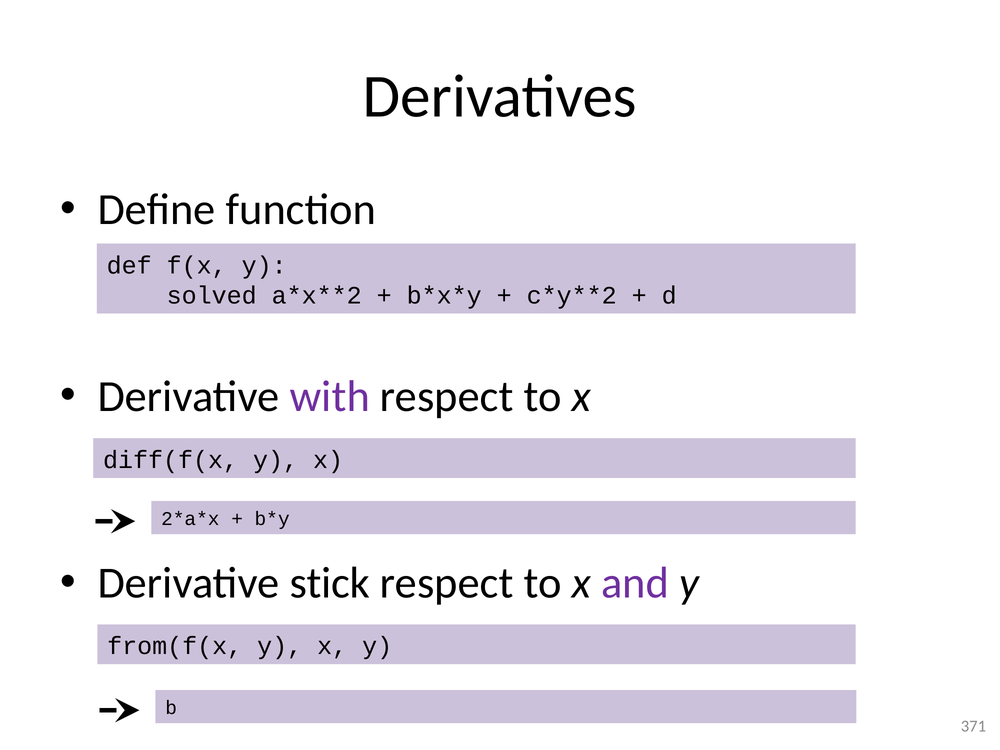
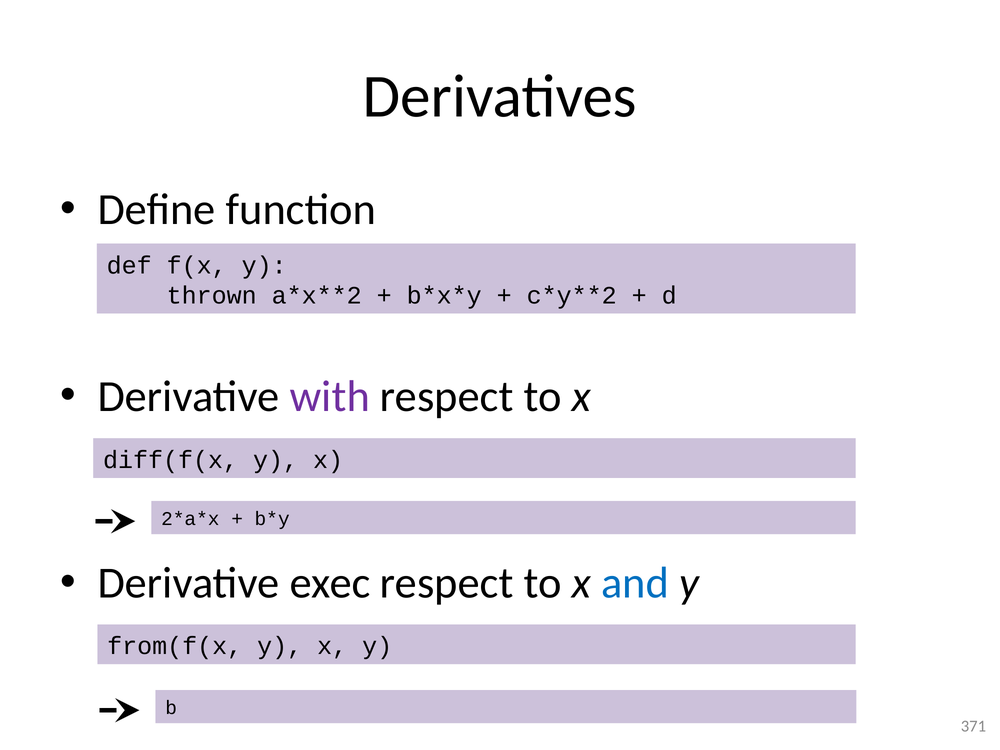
solved: solved -> thrown (212, 295)
stick: stick -> exec (330, 583)
and colour: purple -> blue (635, 583)
